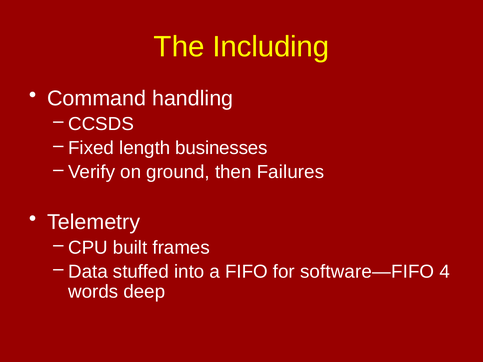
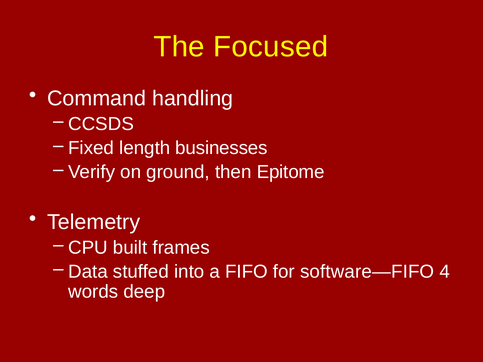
Including: Including -> Focused (271, 47)
Failures: Failures -> Epitome (291, 172)
